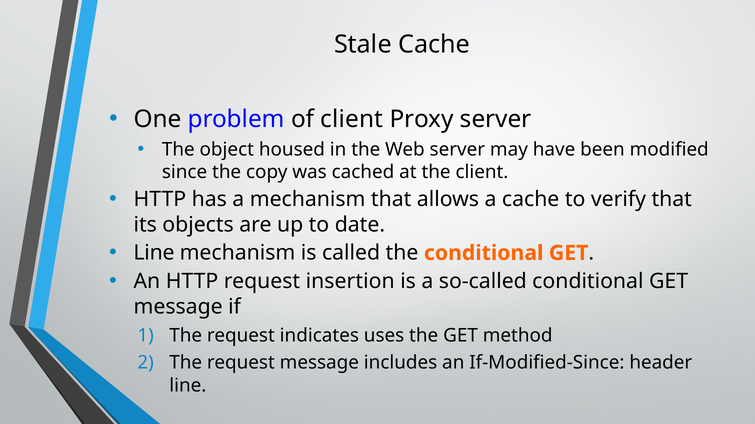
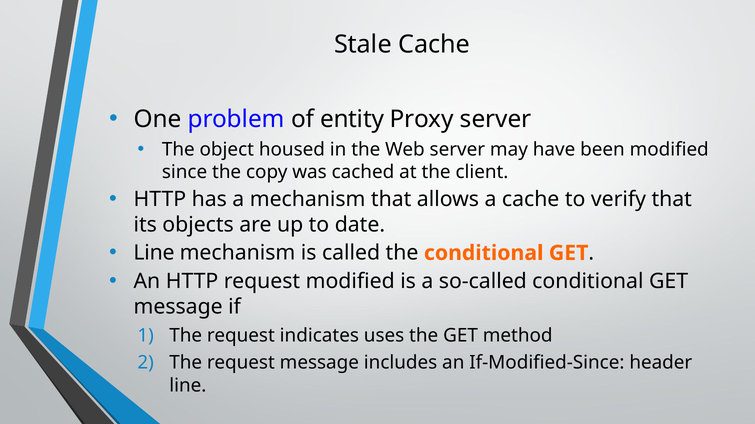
of client: client -> entity (352, 120)
request insertion: insertion -> modified (350, 282)
